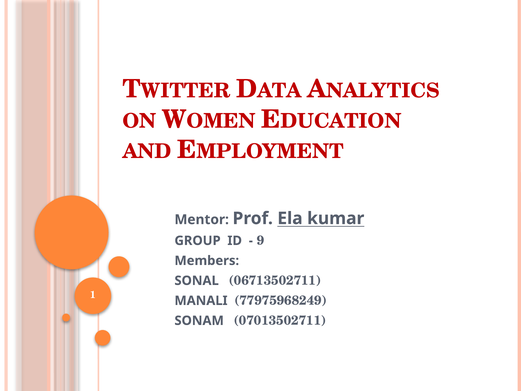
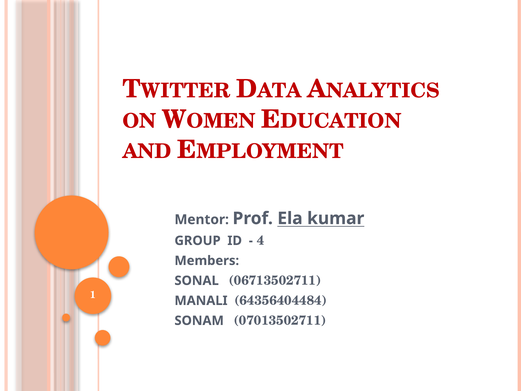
9: 9 -> 4 (261, 241)
77975968249: 77975968249 -> 64356404484 (281, 300)
